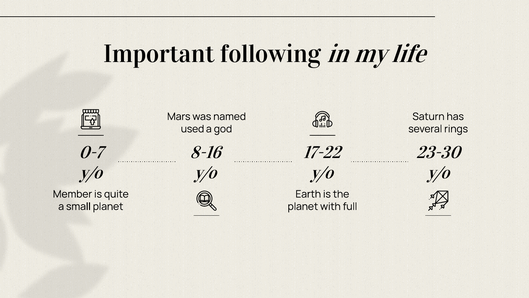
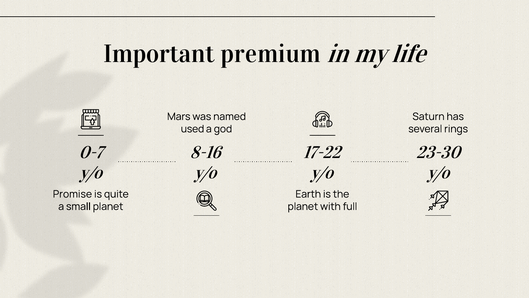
following: following -> premium (271, 54)
Member: Member -> Promise (72, 194)
